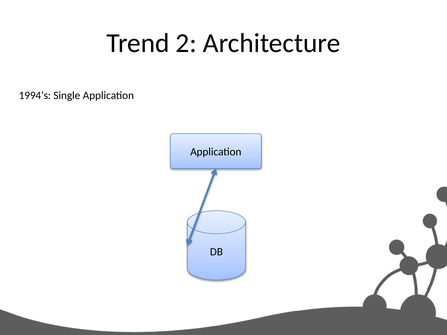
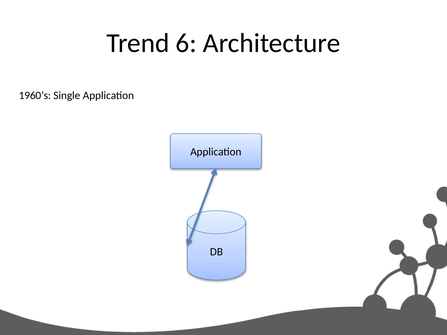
2: 2 -> 6 (186, 43)
1994’s: 1994’s -> 1960’s (35, 95)
